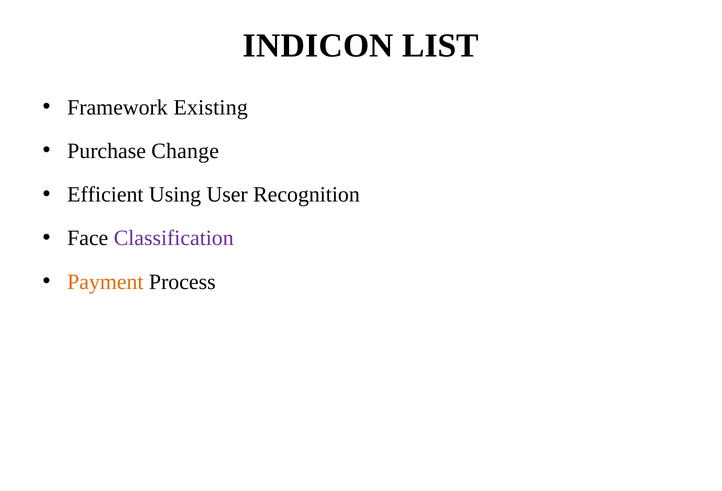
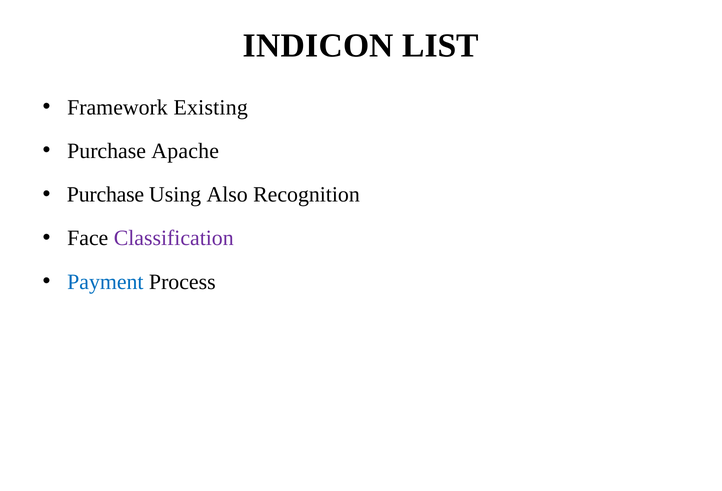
Change: Change -> Apache (185, 151)
Efficient: Efficient -> Purchase (105, 195)
User: User -> Also (227, 195)
Payment colour: orange -> blue (105, 282)
